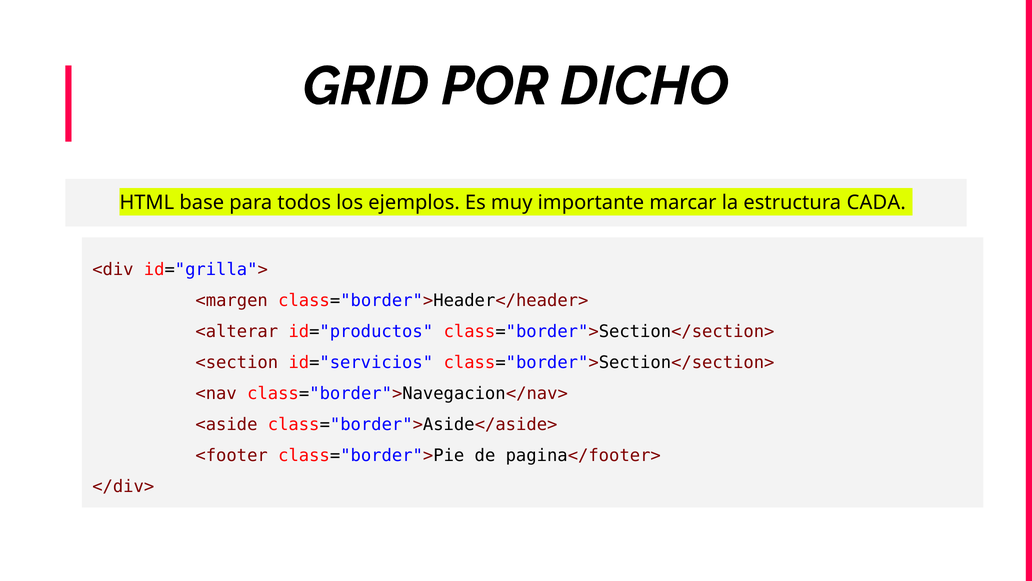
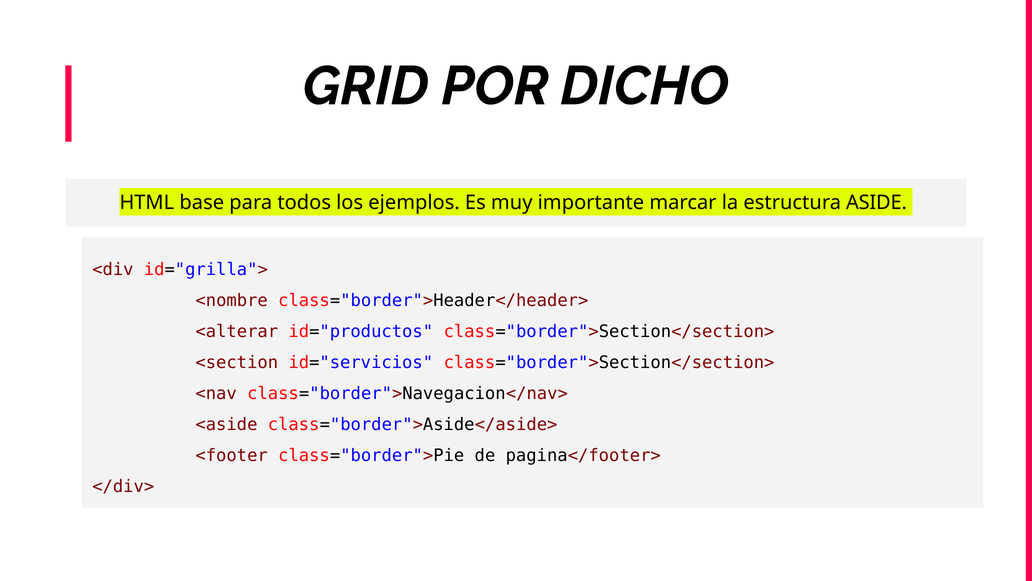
CADA: CADA -> ASIDE (876, 203)
<margen: <margen -> <nombre (232, 300)
